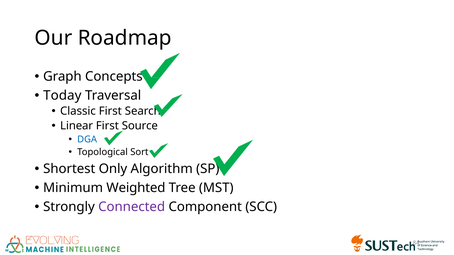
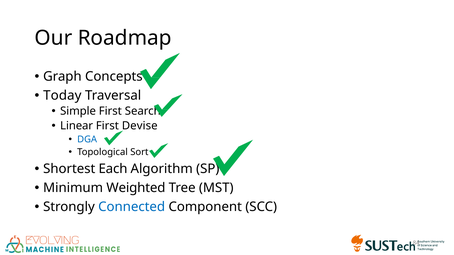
Classic: Classic -> Simple (78, 111)
Source: Source -> Devise (140, 126)
Only: Only -> Each (113, 169)
Connected colour: purple -> blue (132, 207)
